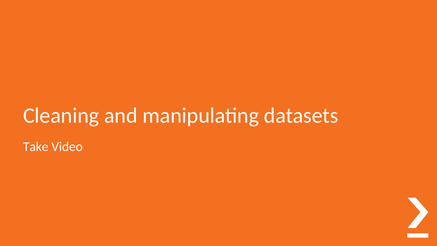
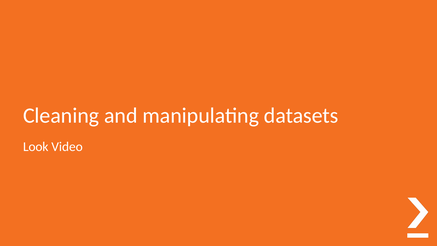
Take: Take -> Look (36, 147)
